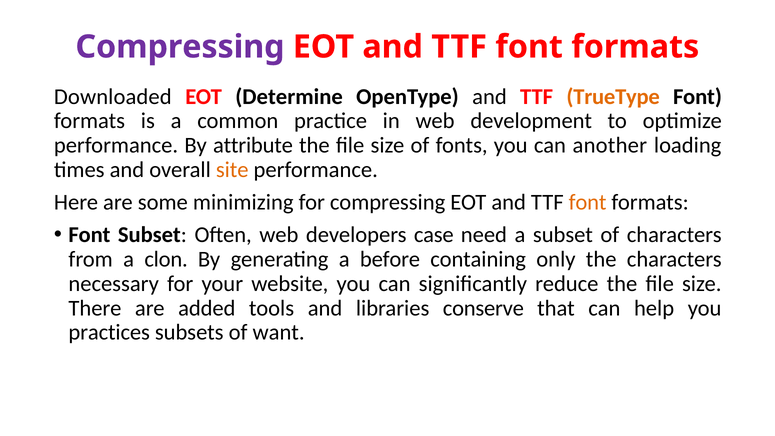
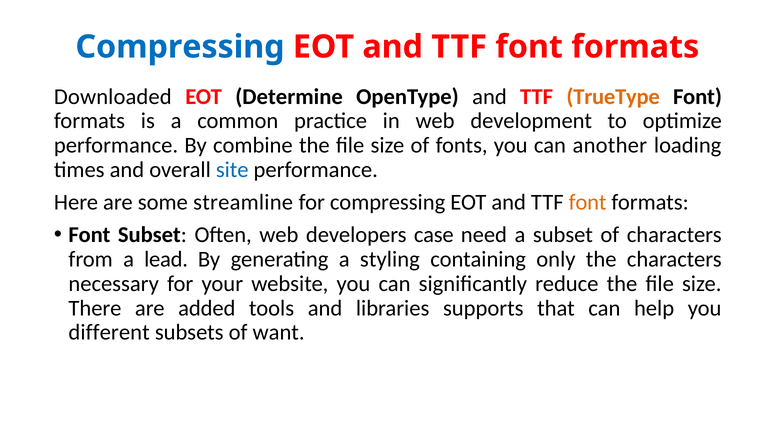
Compressing colour: purple -> blue (180, 47)
attribute: attribute -> combine (253, 145)
site colour: orange -> blue (232, 170)
minimizing: minimizing -> streamline (243, 202)
clon: clon -> lead (166, 259)
before: before -> styling (390, 259)
conserve: conserve -> supports (483, 308)
practices: practices -> different (109, 332)
